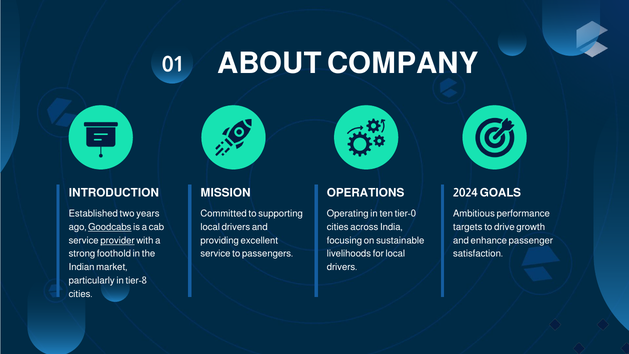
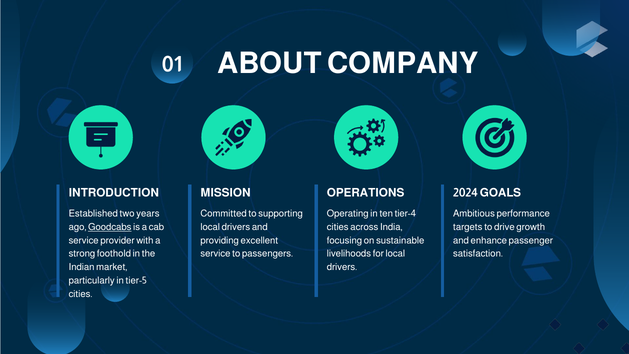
tier-0: tier-0 -> tier-4 (405, 214)
provider underline: present -> none (118, 240)
tier-8: tier-8 -> tier-5 (136, 280)
